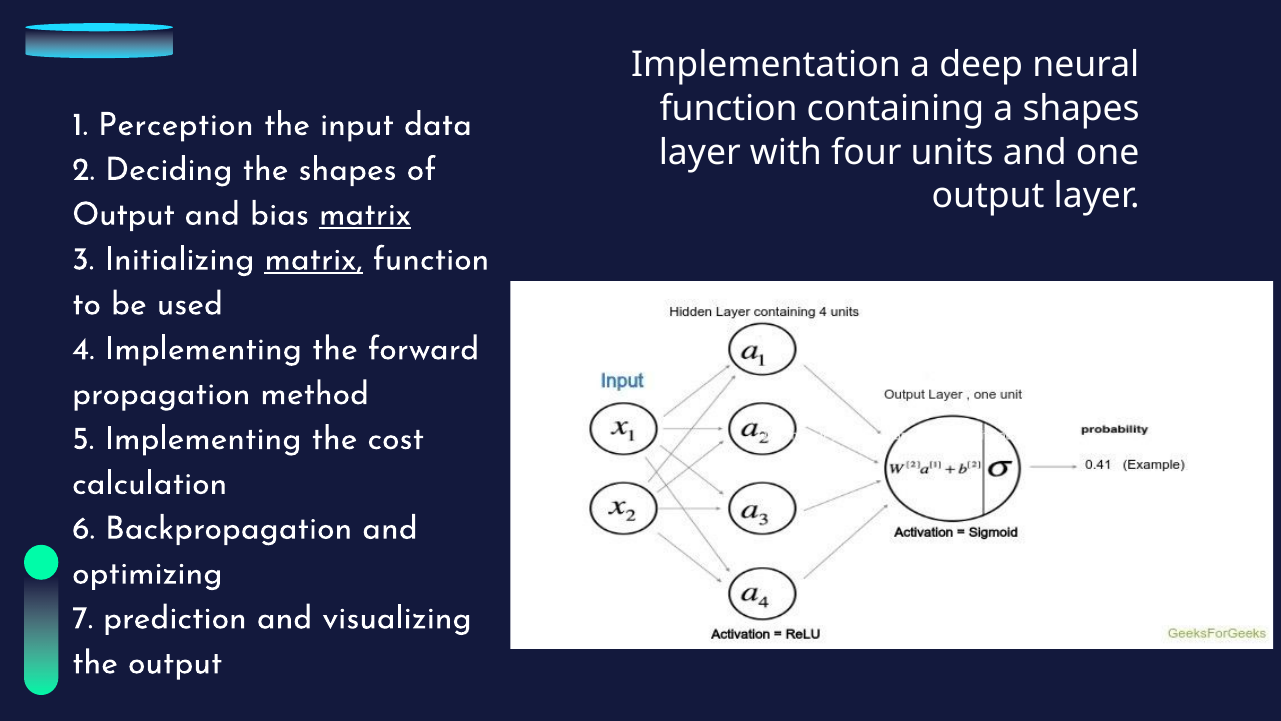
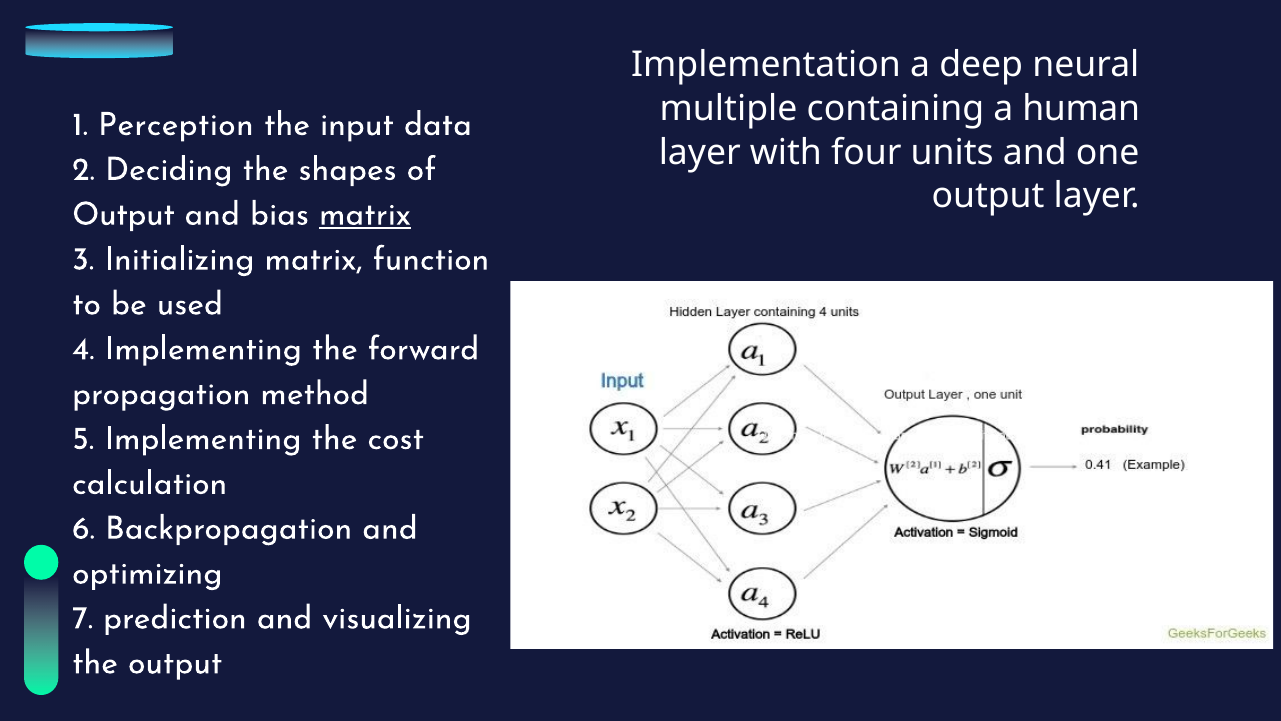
function: function -> multiple (729, 109)
a shapes: shapes -> human (1081, 109)
matrix underline: present -> none (314, 259)
